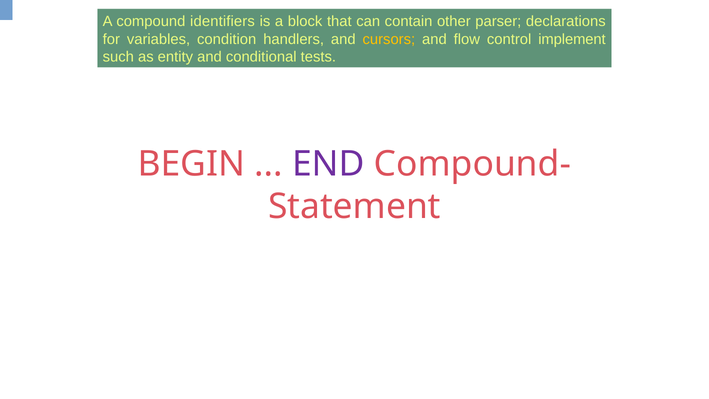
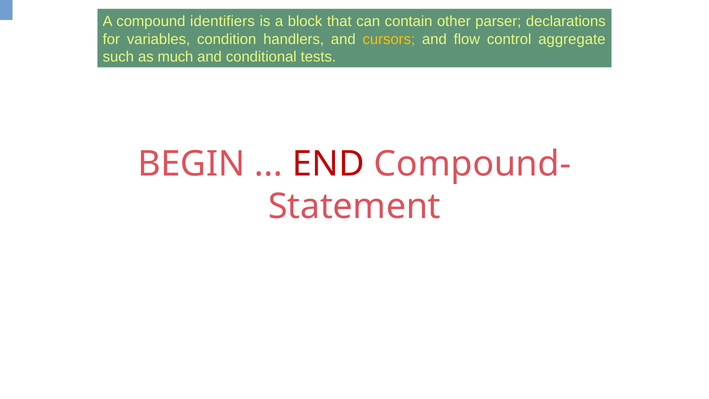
implement: implement -> aggregate (572, 39)
entity: entity -> much (175, 57)
END colour: purple -> red (328, 164)
